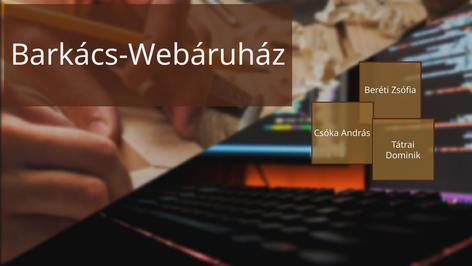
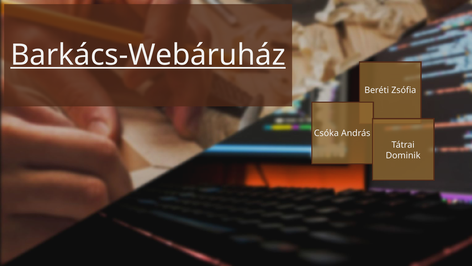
Barkács-Webáruház underline: none -> present (148, 55)
